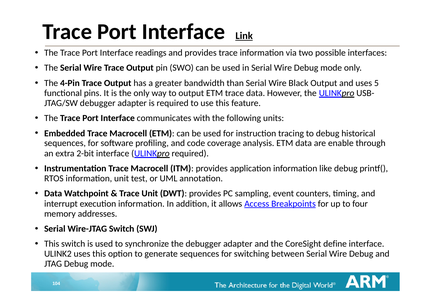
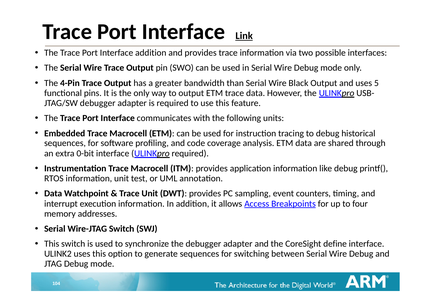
Interface readings: readings -> addition (151, 53)
enable: enable -> shared (341, 143)
2-bit: 2-bit -> 0-bit (85, 153)
